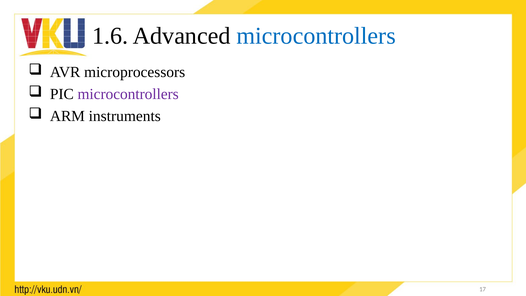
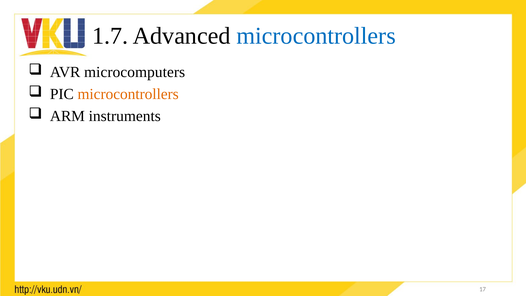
1.6: 1.6 -> 1.7 (110, 36)
microprocessors: microprocessors -> microcomputers (135, 72)
microcontrollers colour: purple -> orange (128, 94)
